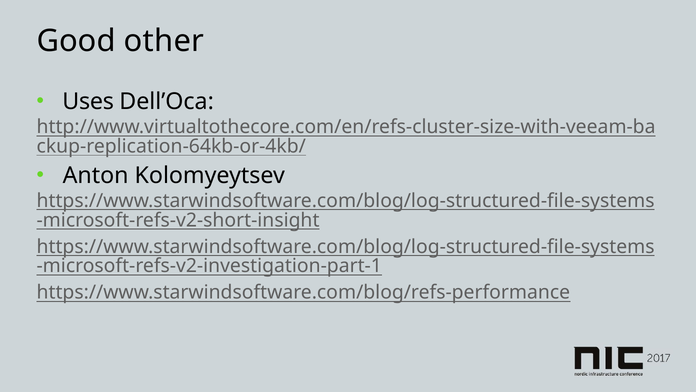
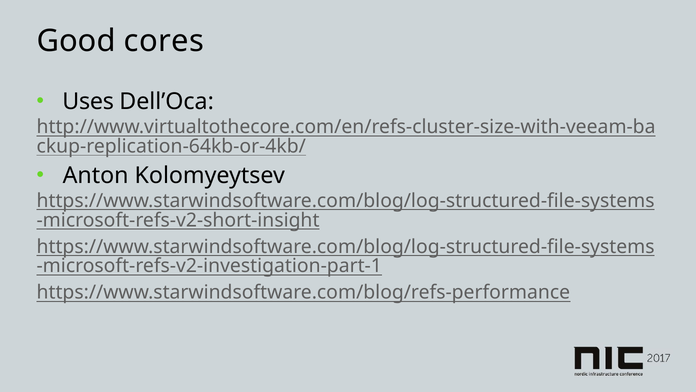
other: other -> cores (164, 41)
